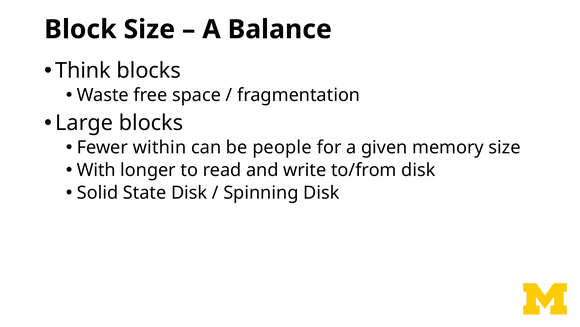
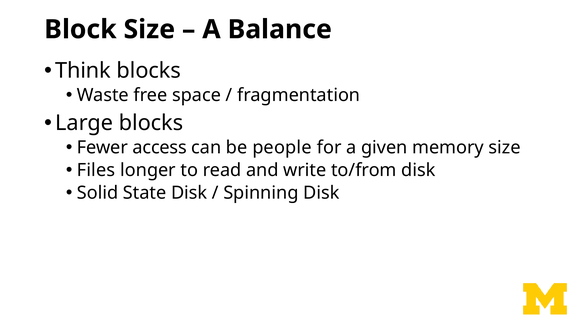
within: within -> access (160, 147)
With: With -> Files (96, 170)
